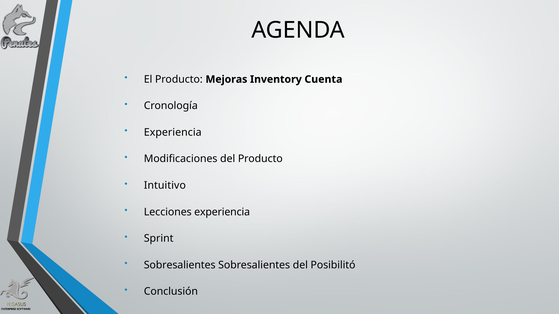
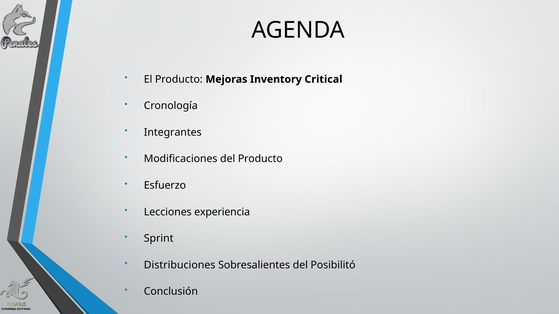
Cuenta: Cuenta -> Critical (323, 79)
Experiencia: Experiencia -> Integrantes (173, 133)
Intuitivo: Intuitivo -> Esfuerzo (165, 186)
Sobresalientes: Sobresalientes -> Distribuciones (180, 265)
